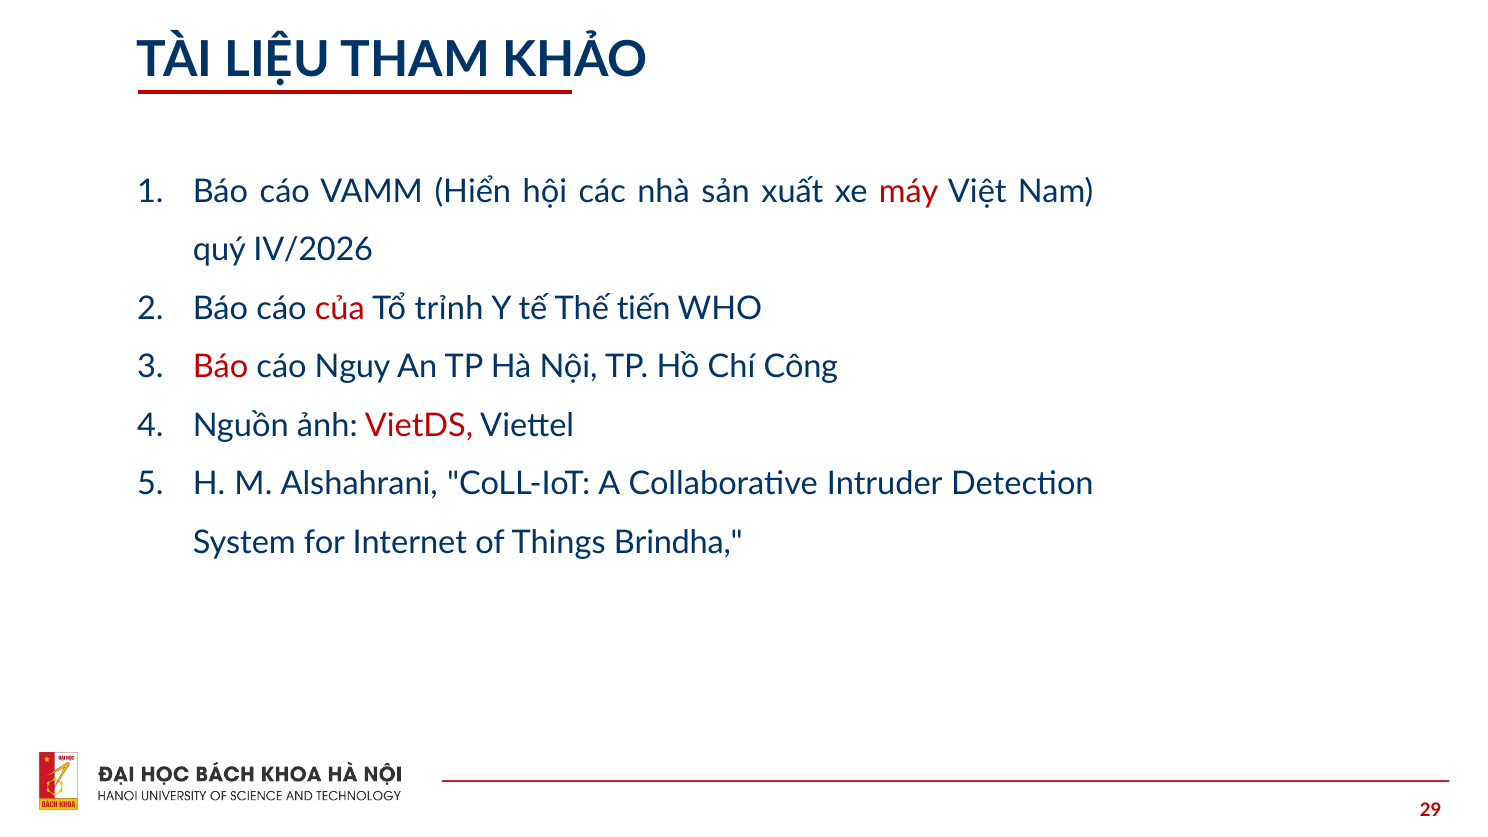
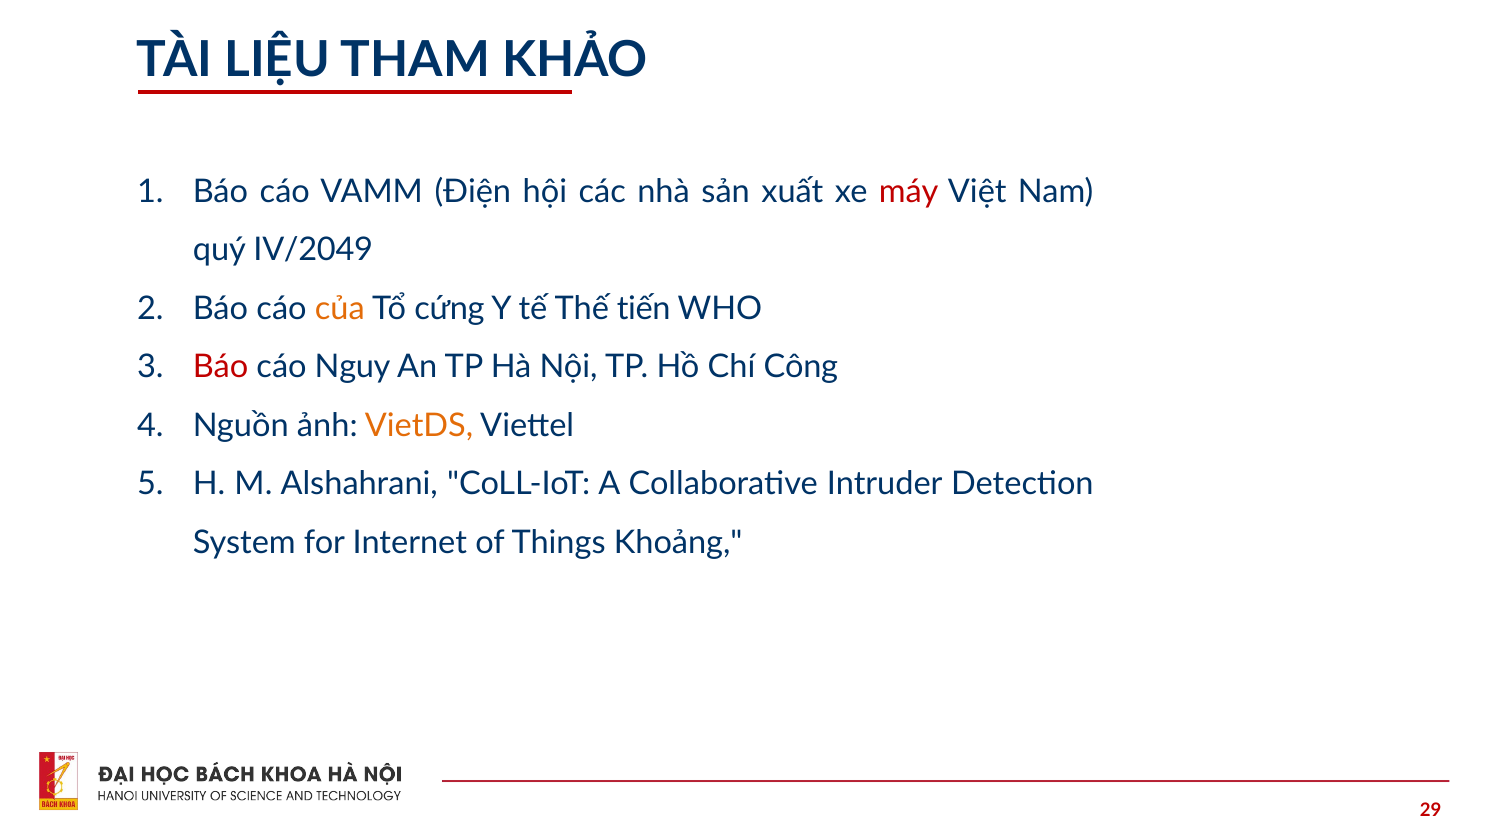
Hiển: Hiển -> Điện (473, 191)
IV/2026: IV/2026 -> IV/2049 (313, 250)
của colour: red -> orange (340, 309)
trỉnh: trỉnh -> cứng (449, 309)
VietDS colour: red -> orange (419, 426)
Brindha: Brindha -> Khoảng (678, 543)
